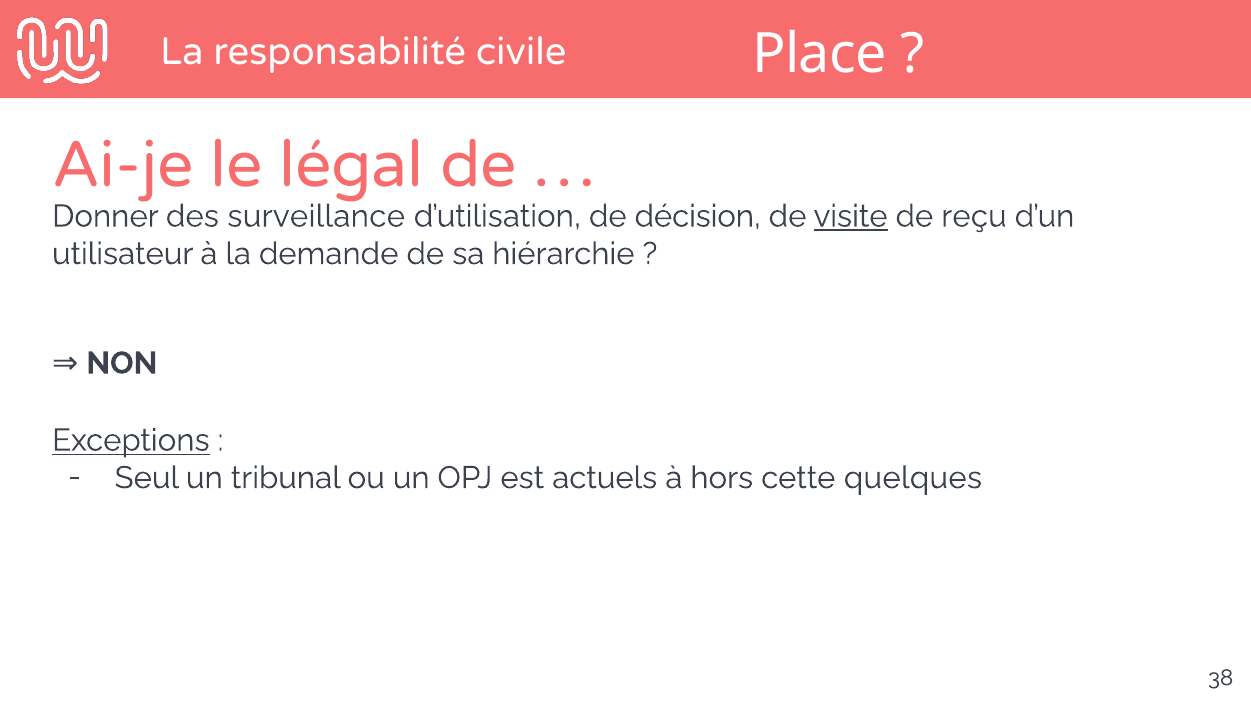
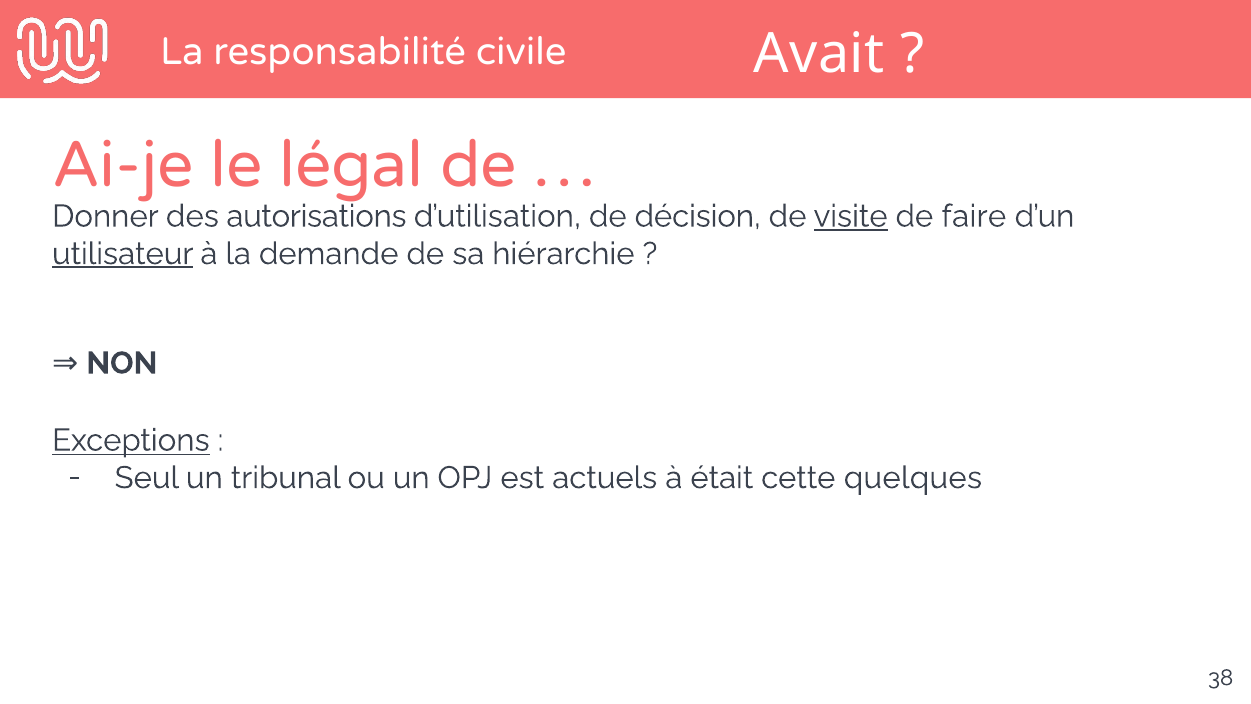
Place: Place -> Avait (819, 55)
surveillance: surveillance -> autorisations (317, 216)
reçu: reçu -> faire (974, 216)
utilisateur underline: none -> present (123, 254)
hors: hors -> était (722, 478)
